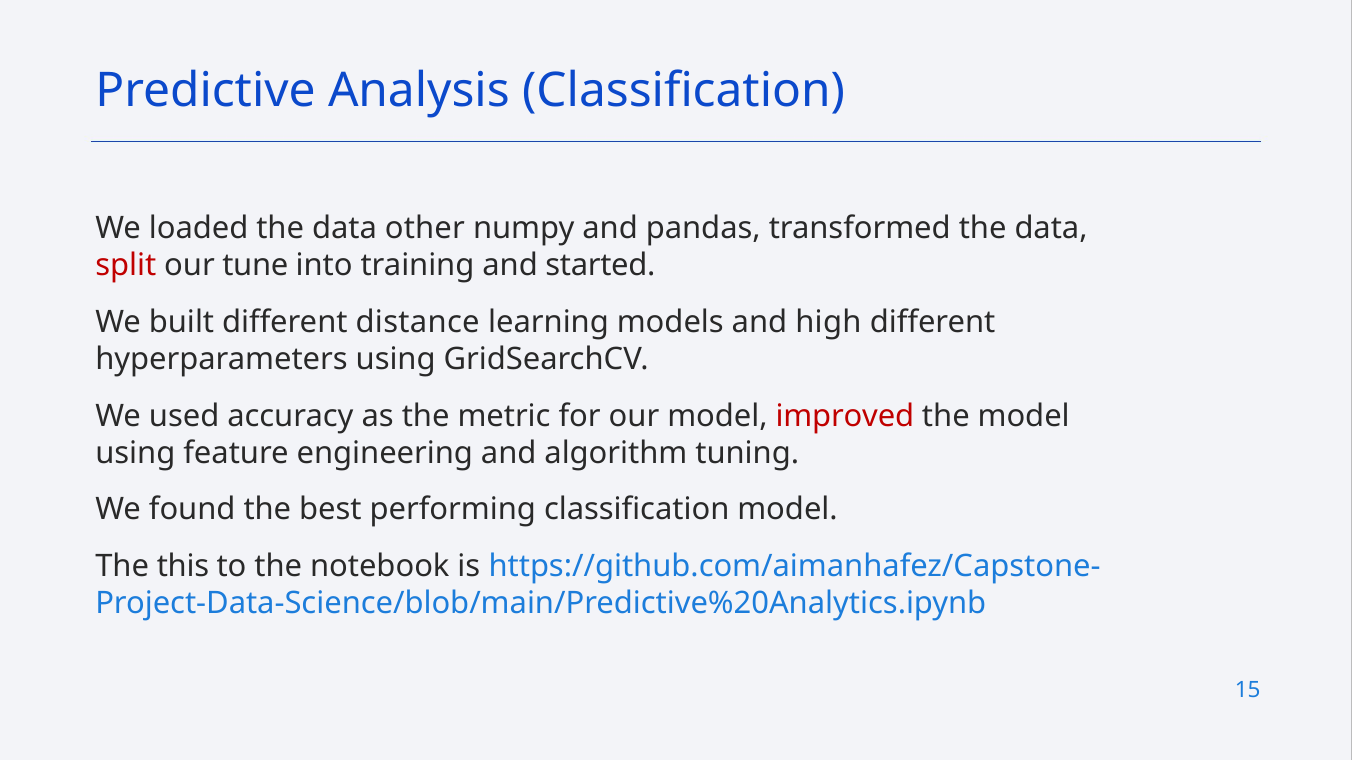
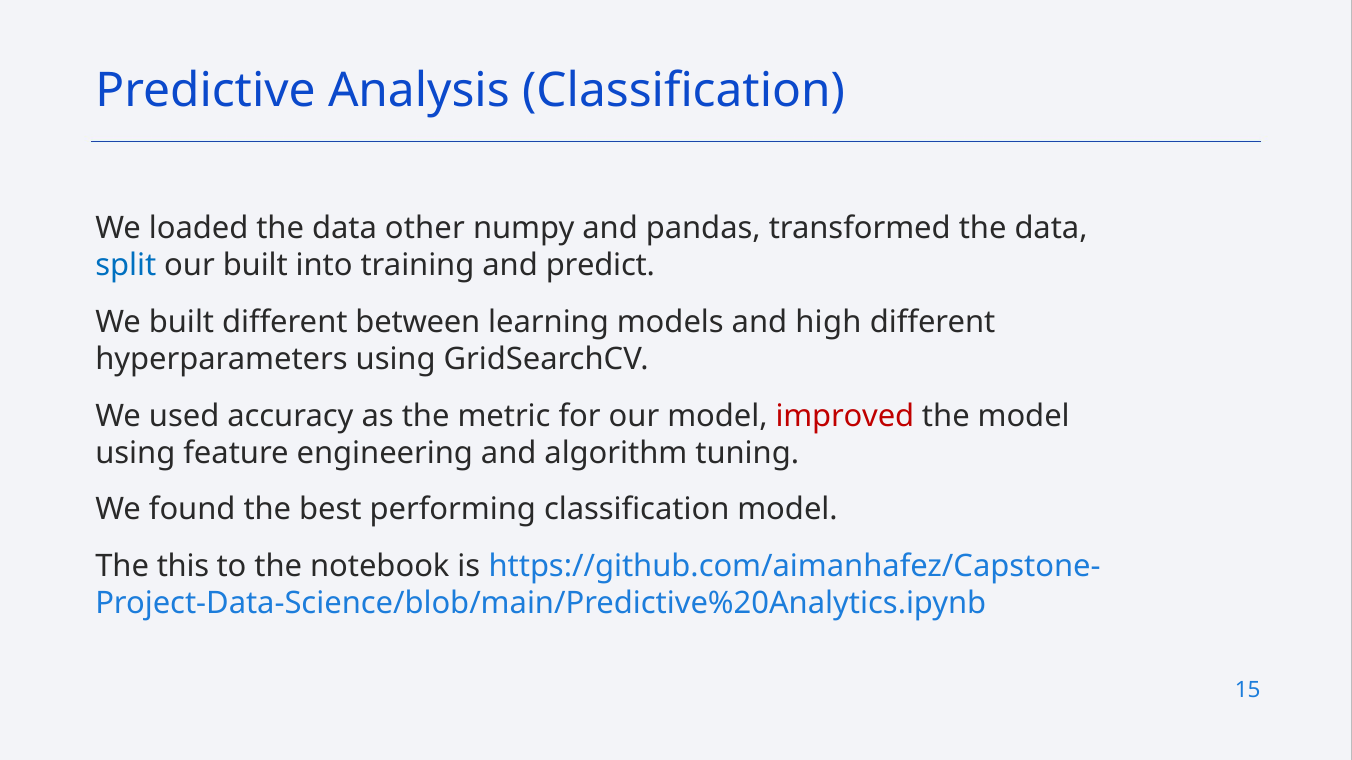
split colour: red -> blue (126, 265)
our tune: tune -> built (255, 265)
started: started -> predict (600, 265)
distance: distance -> between (418, 322)
